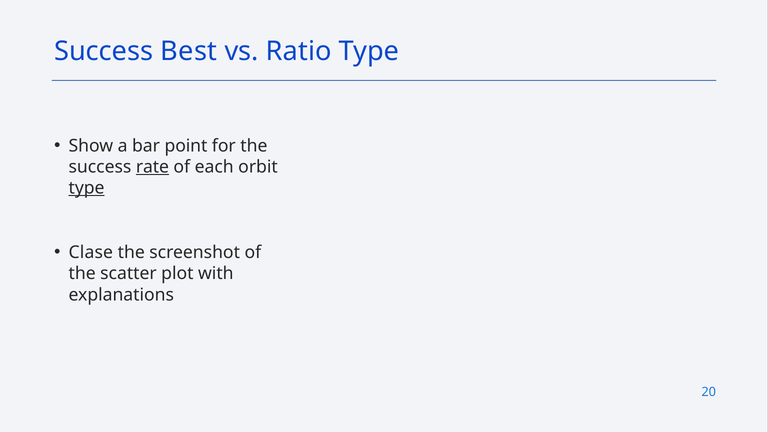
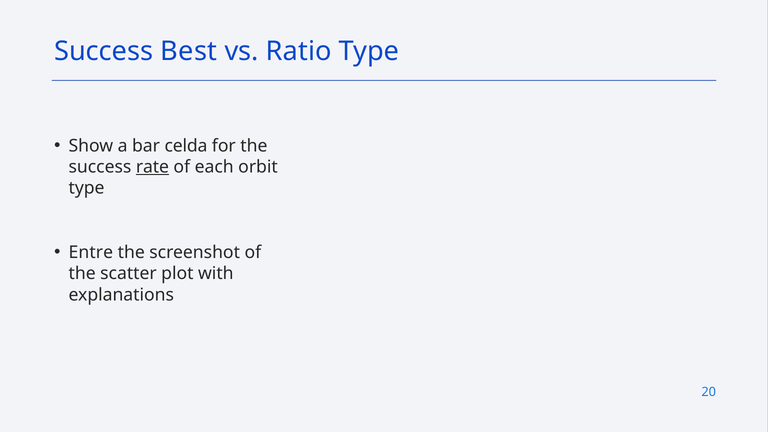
point: point -> celda (186, 146)
type underline: present -> none (87, 188)
Clase: Clase -> Entre (91, 253)
